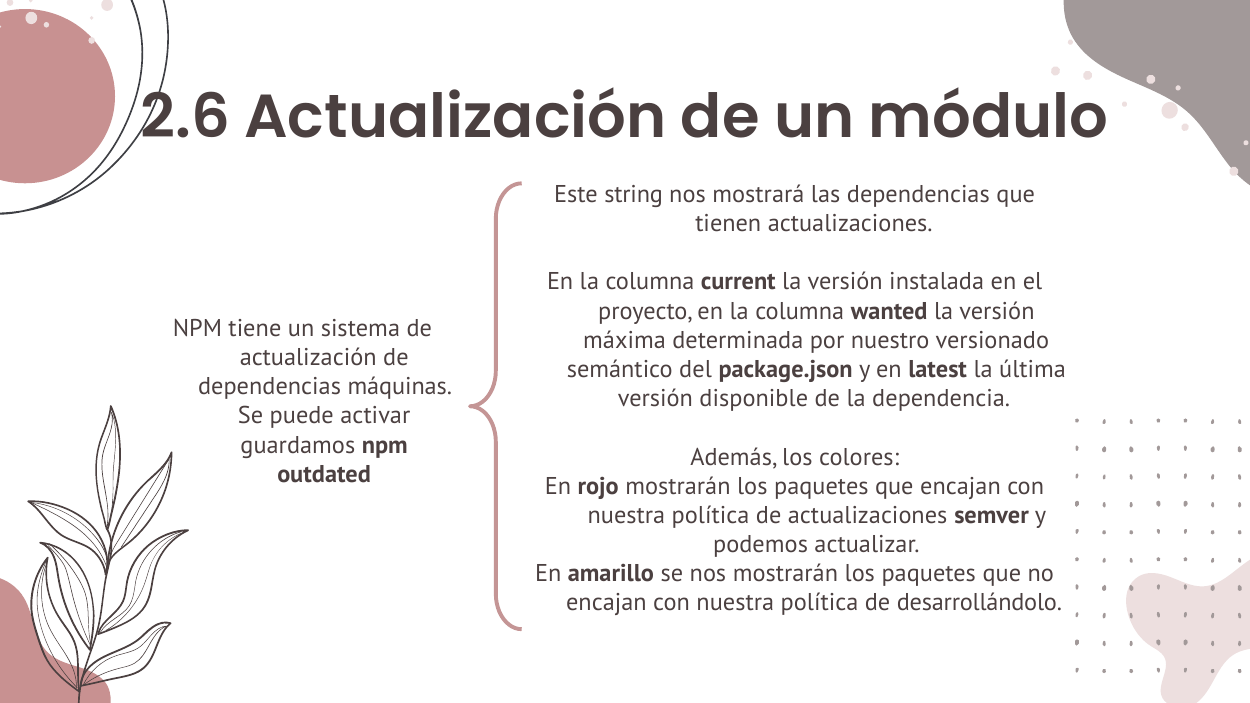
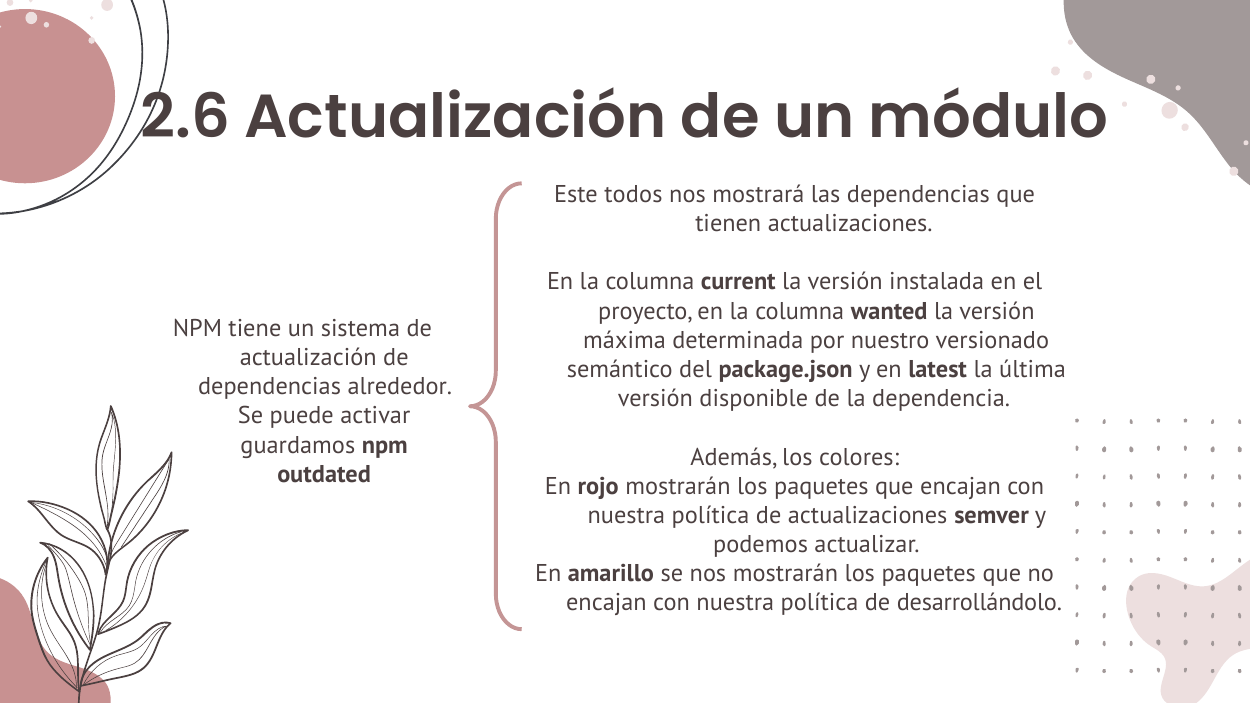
string: string -> todos (633, 194)
máquinas: máquinas -> alrededor (400, 387)
